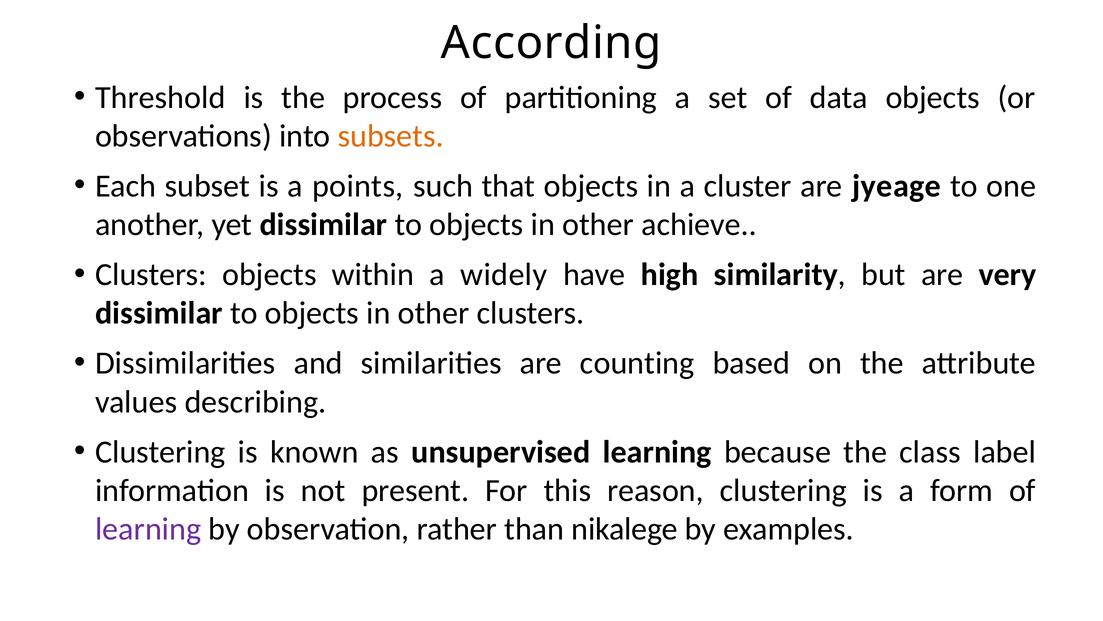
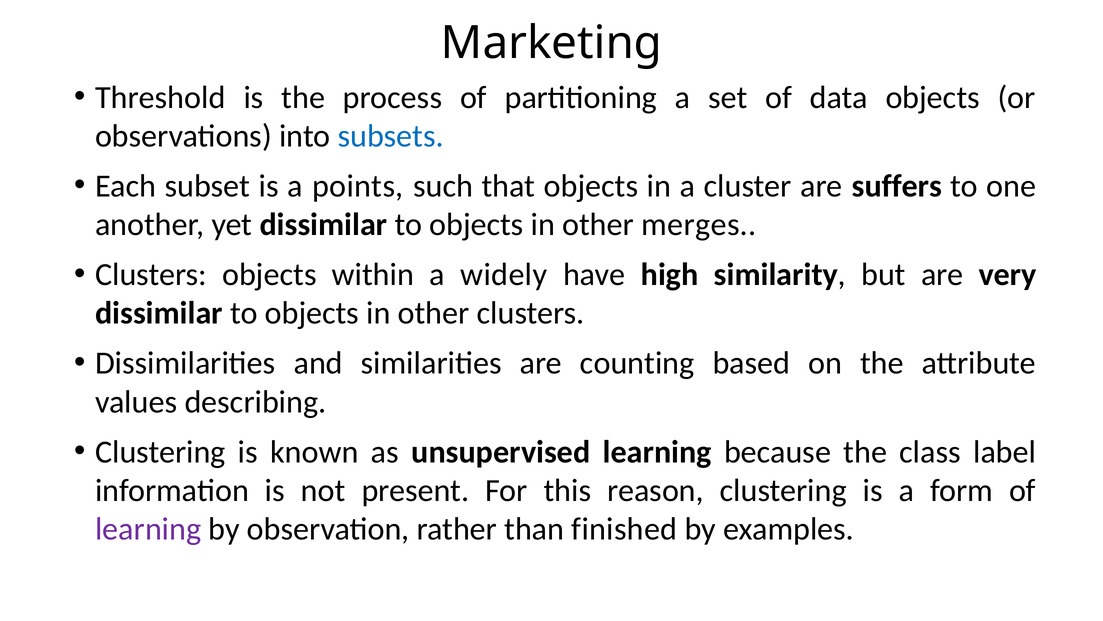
According: According -> Marketing (552, 43)
subsets colour: orange -> blue (391, 136)
jyeage: jyeage -> suffers (897, 186)
achieve: achieve -> merges (699, 224)
nikalege: nikalege -> finished (624, 529)
